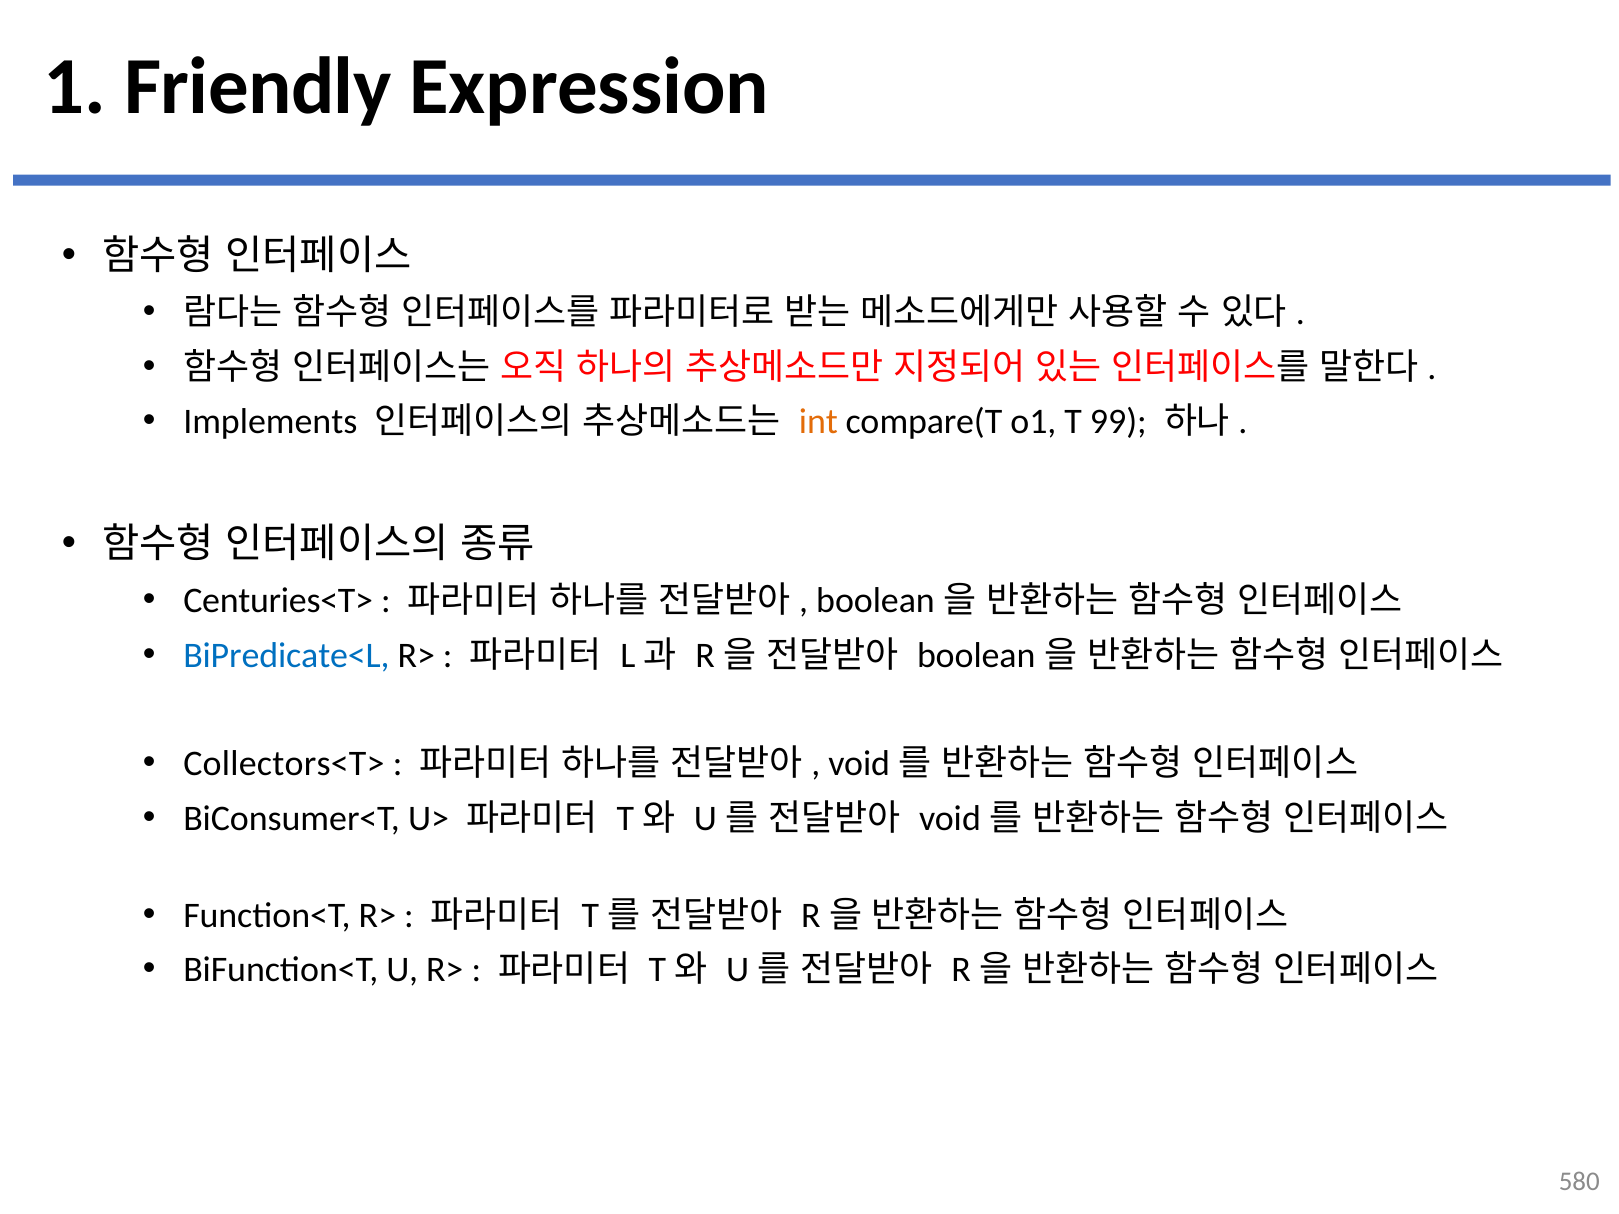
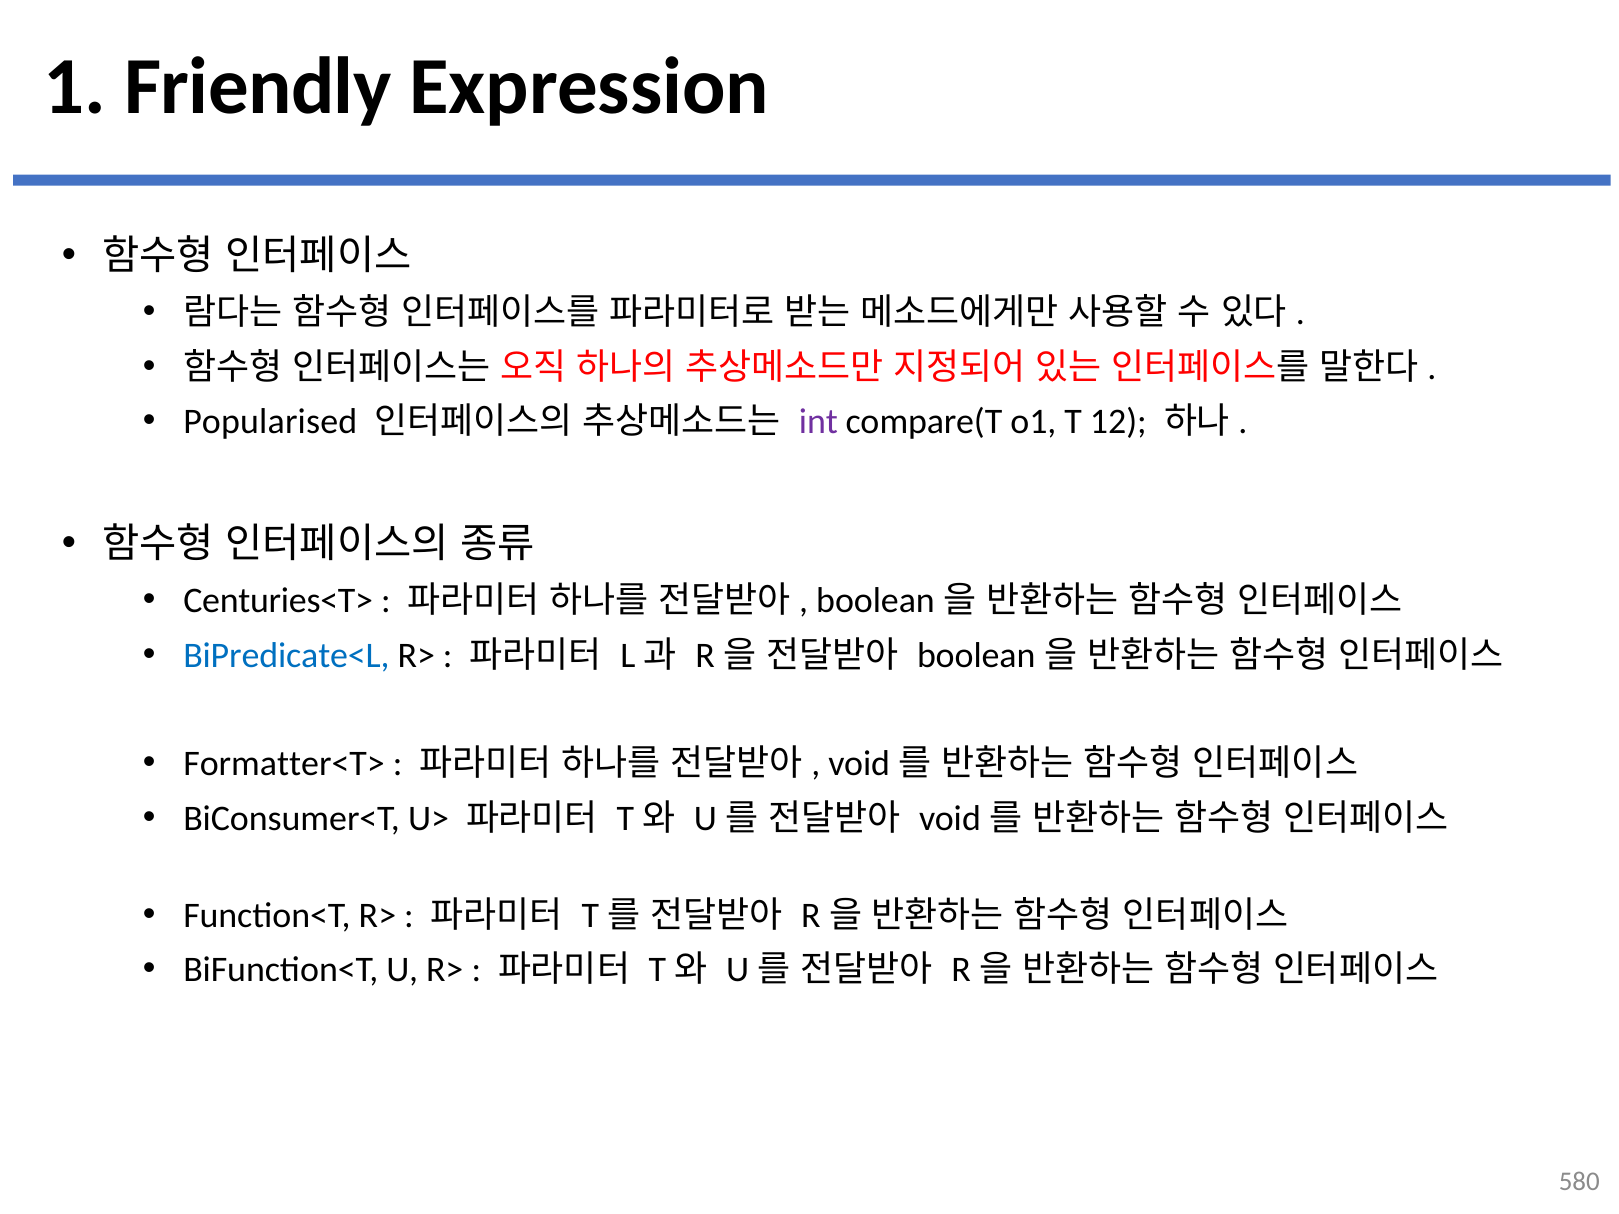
Implements: Implements -> Popularised (270, 422)
int colour: orange -> purple (818, 422)
99: 99 -> 12 (1118, 422)
Collectors<T>: Collectors<T> -> Formatter<T> (284, 764)
